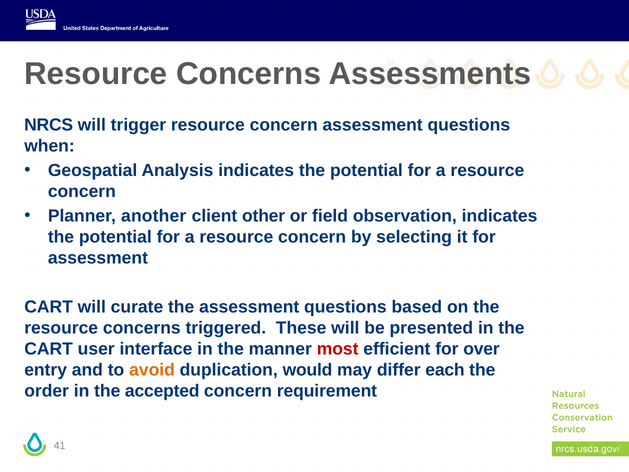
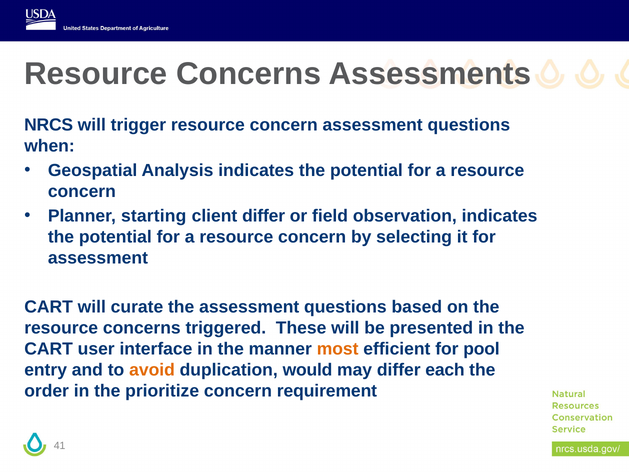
another: another -> starting (154, 216)
client other: other -> differ (264, 216)
most colour: red -> orange (338, 349)
over: over -> pool (481, 349)
accepted: accepted -> prioritize (162, 391)
